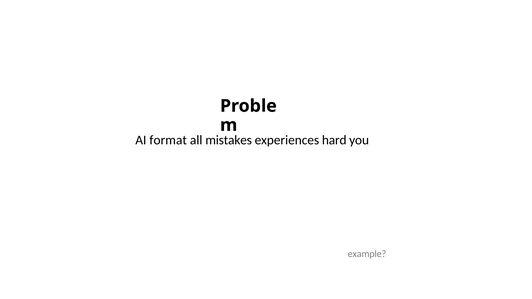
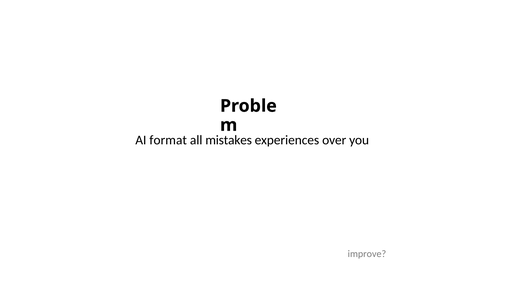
hard: hard -> over (334, 140)
example: example -> improve (367, 254)
